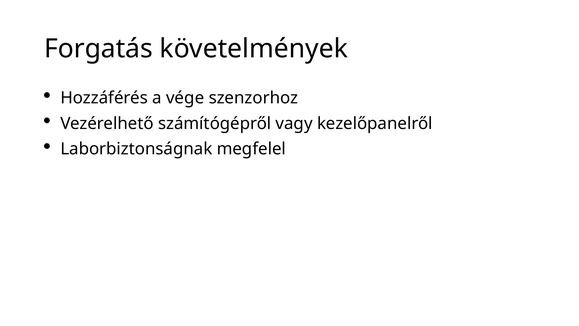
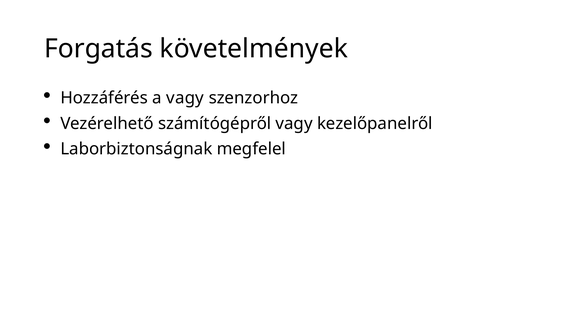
a vége: vége -> vagy (185, 98)
